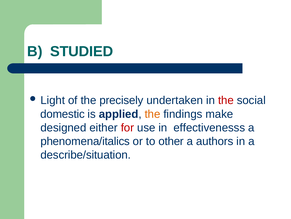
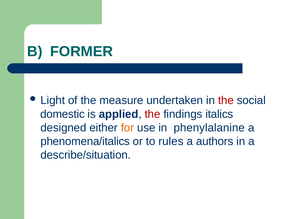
STUDIED: STUDIED -> FORMER (82, 51)
precisely: precisely -> measure (121, 100)
the colour: orange -> red (153, 114)
make: make -> italics (219, 114)
for colour: red -> orange (127, 127)
effectivenesss: effectivenesss -> phenylalanine (209, 127)
other: other -> rules (171, 141)
